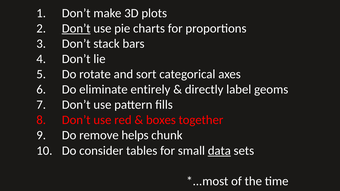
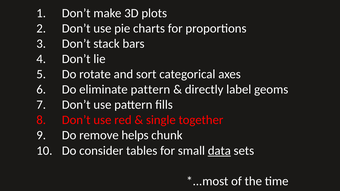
Don’t underline: present -> none (76, 28)
eliminate entirely: entirely -> pattern (150, 90)
boxes: boxes -> single (161, 120)
